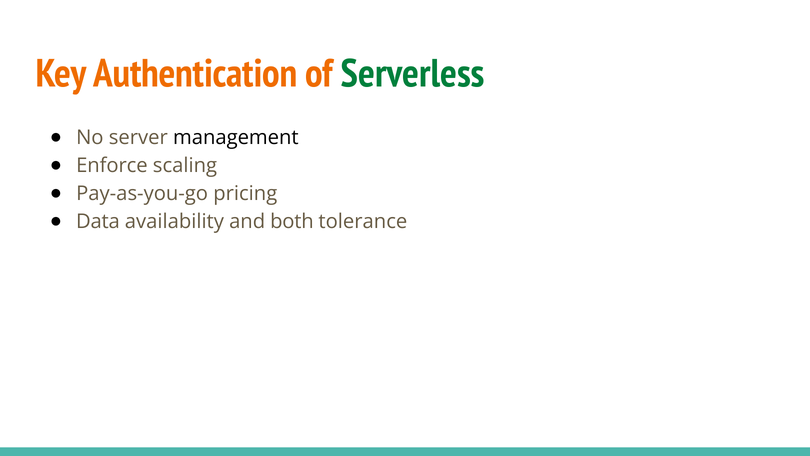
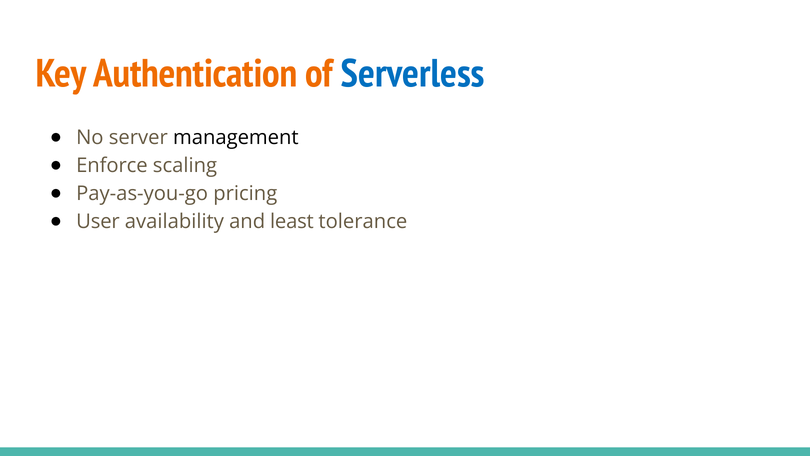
Serverless colour: green -> blue (413, 74)
Data: Data -> User (98, 221)
both: both -> least (292, 221)
